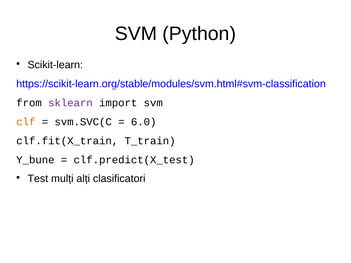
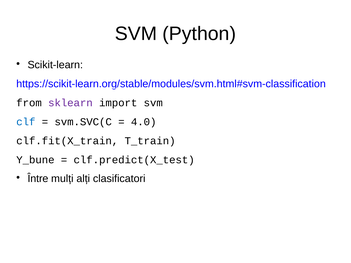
clf colour: orange -> blue (26, 122)
6.0: 6.0 -> 4.0 (144, 122)
Test: Test -> Între (38, 179)
